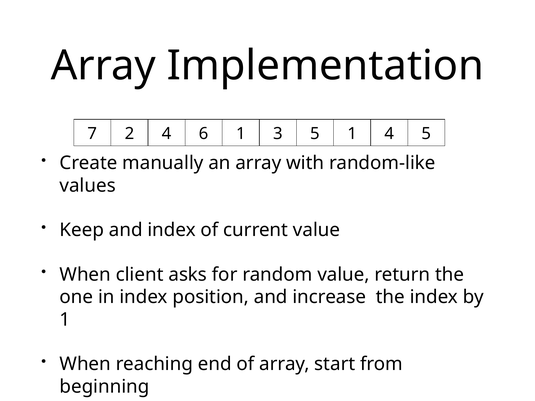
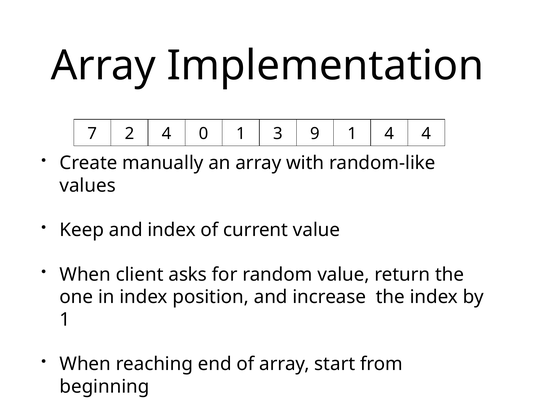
6: 6 -> 0 (204, 134)
3 5: 5 -> 9 (315, 134)
4 5: 5 -> 4 (426, 134)
